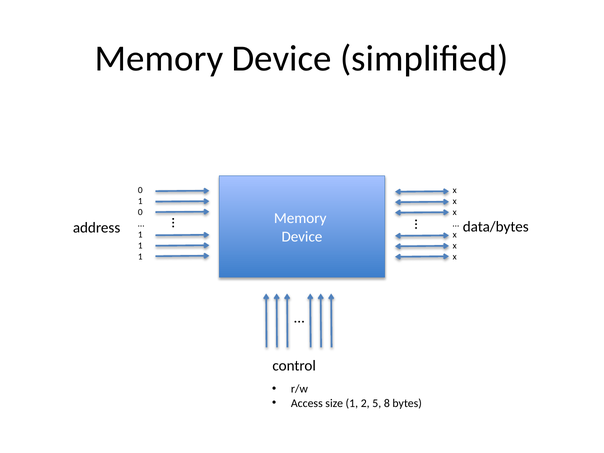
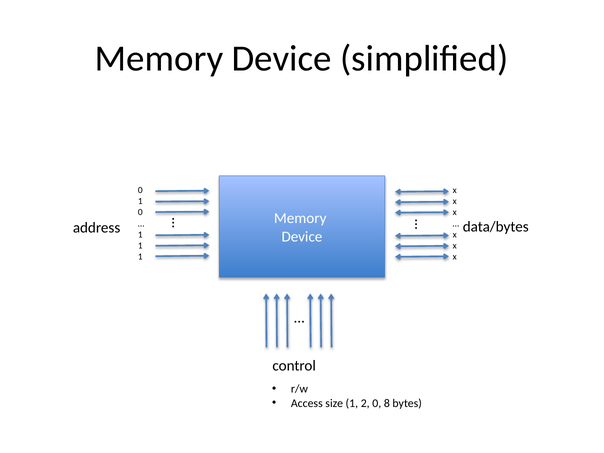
2 5: 5 -> 0 (377, 403)
